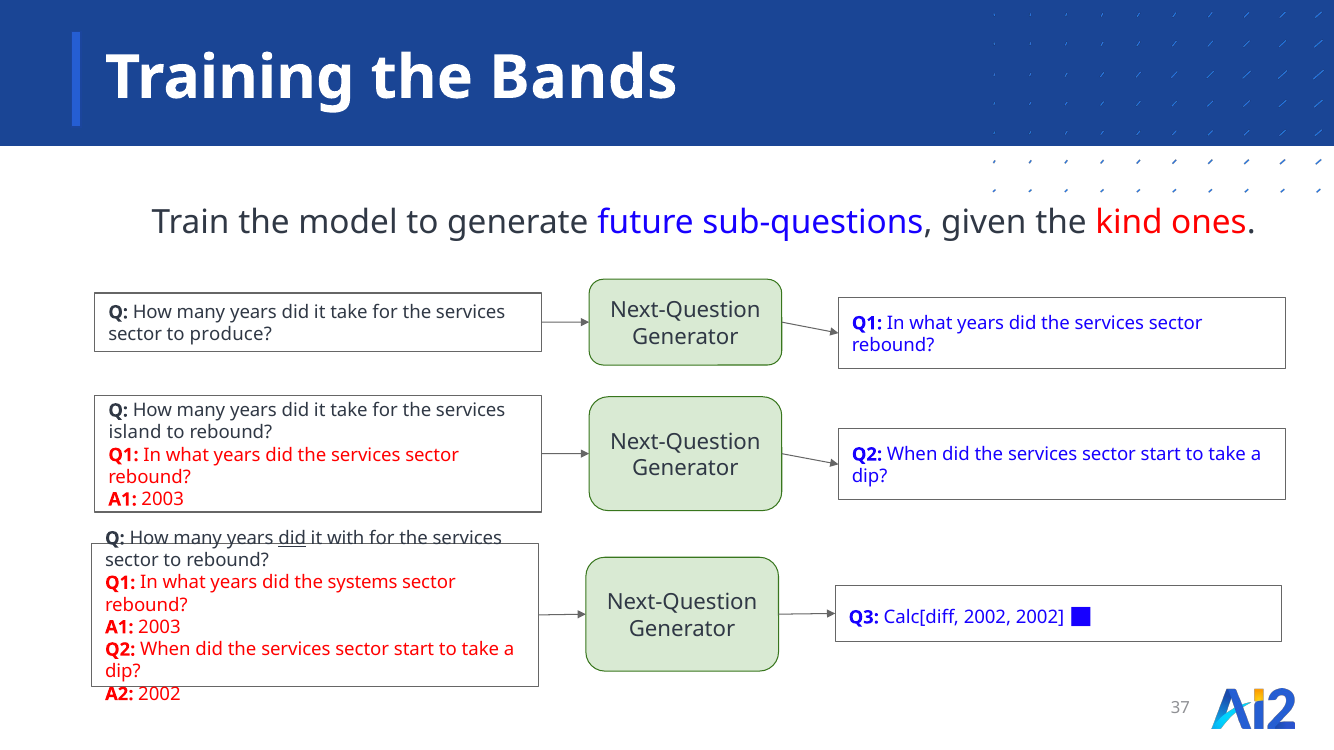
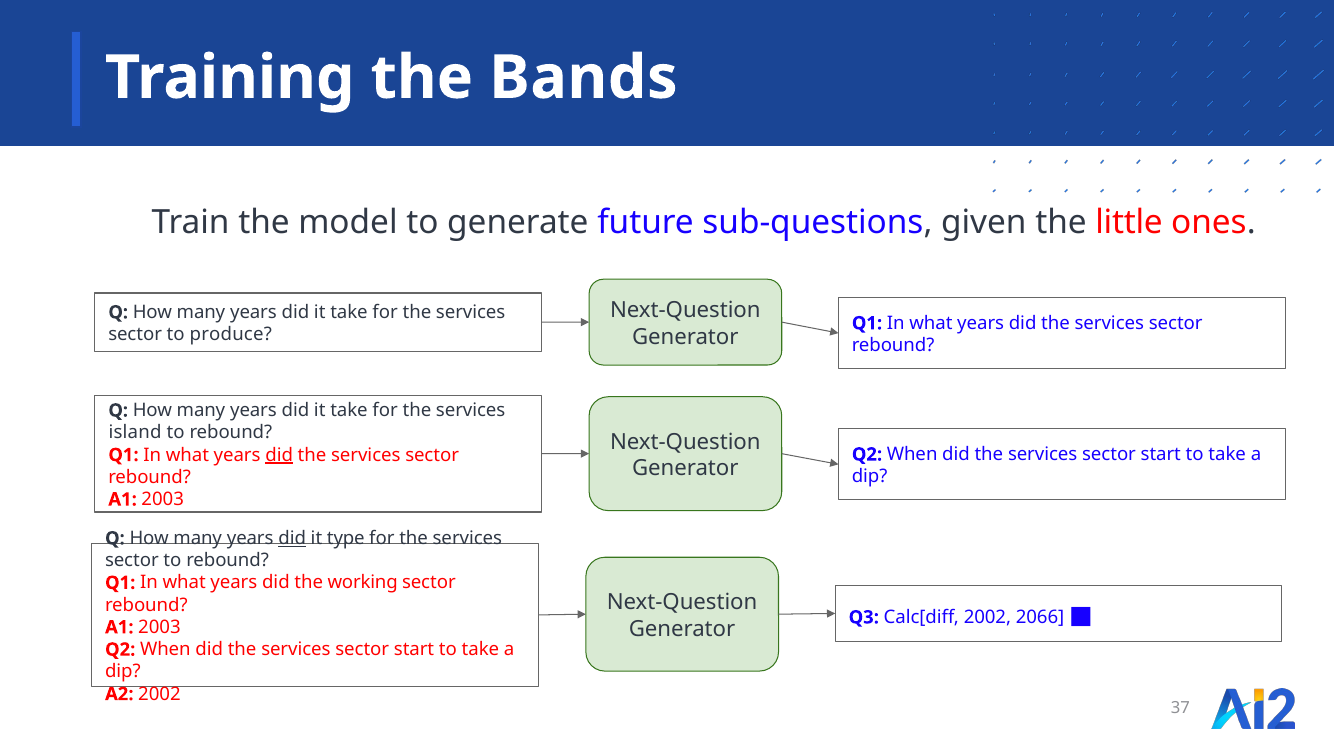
kind: kind -> little (1129, 223)
did underline: none -> present (279, 455)
with: with -> type (346, 539)
systems: systems -> working (363, 583)
2002 2002: 2002 -> 2066 (1040, 618)
